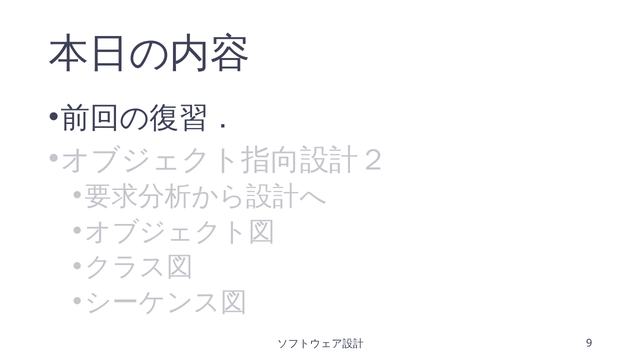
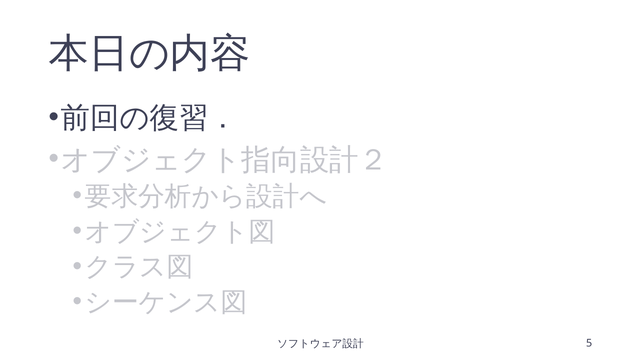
9: 9 -> 5 (589, 344)
